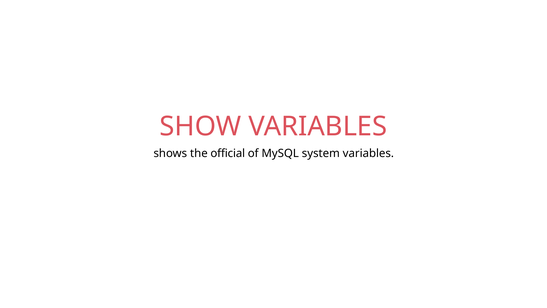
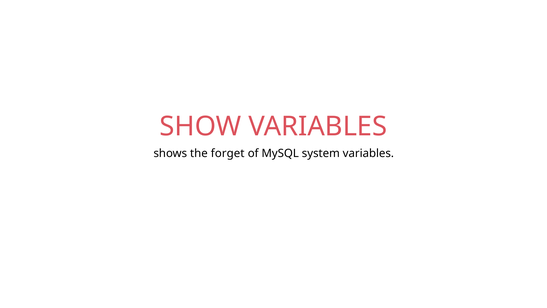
official: official -> forget (228, 153)
